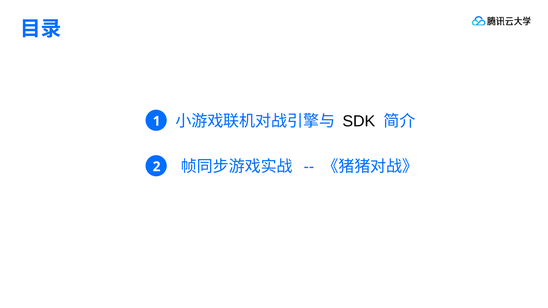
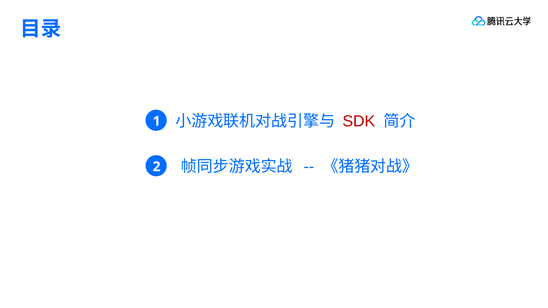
SDK colour: black -> red (359, 121)
